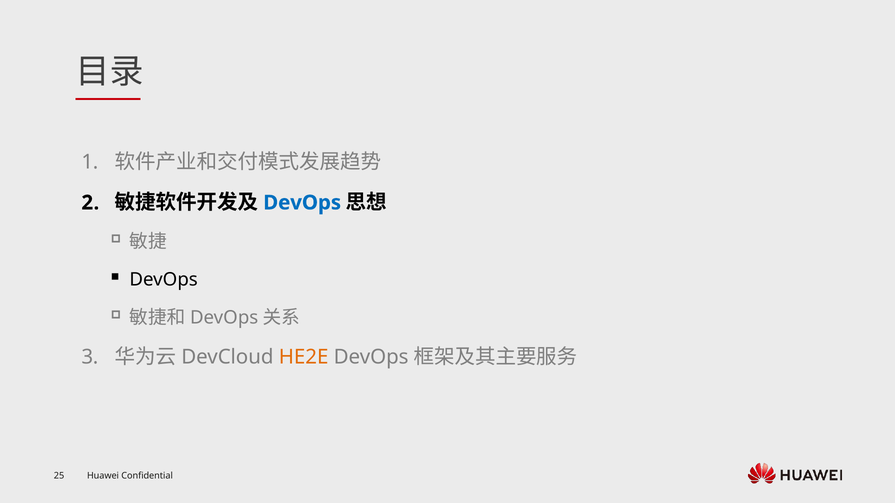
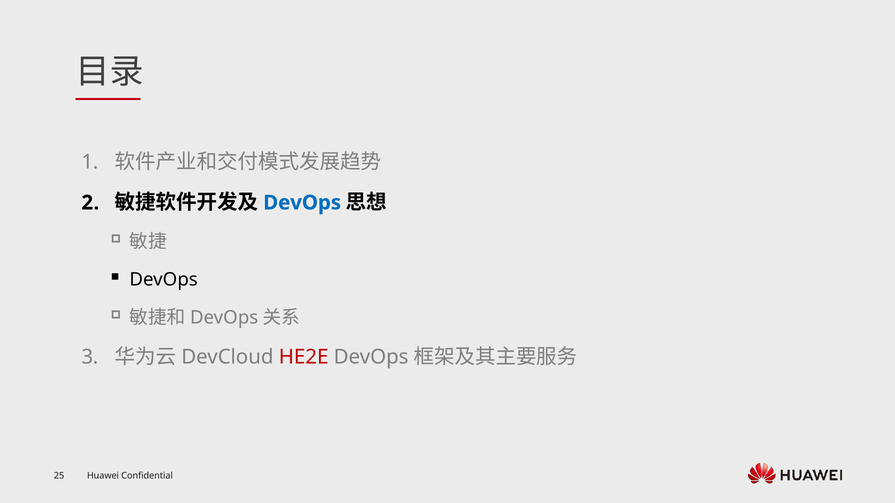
HE2E colour: orange -> red (304, 358)
